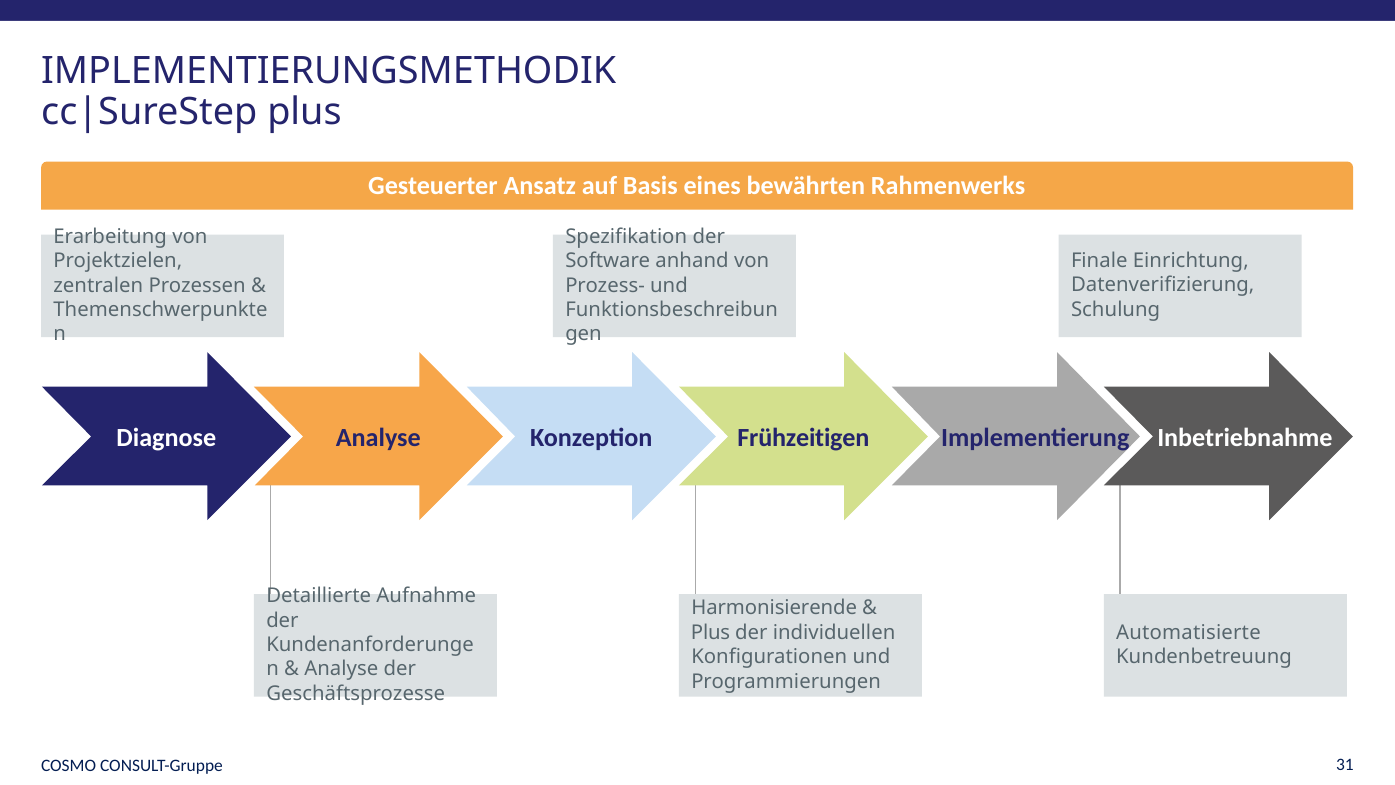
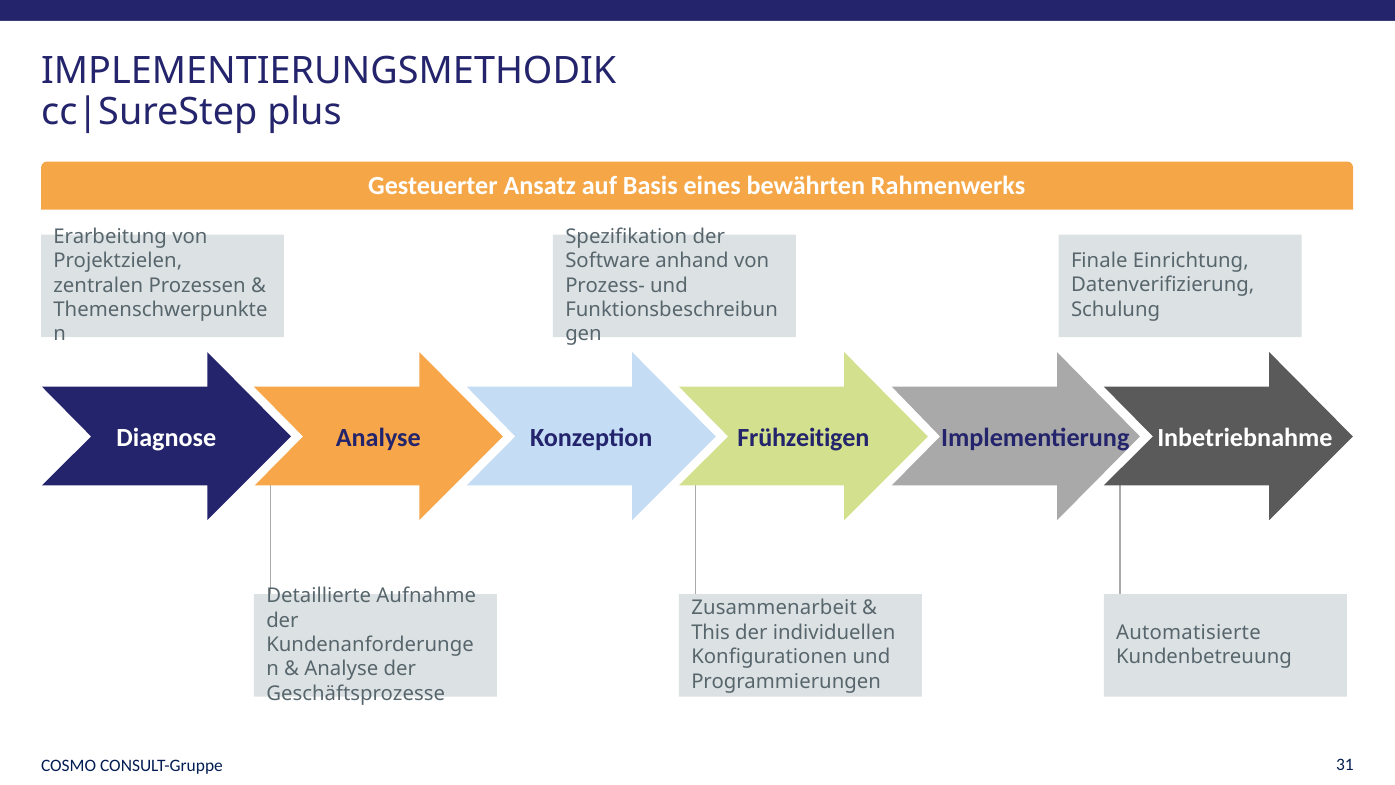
Harmonisierende: Harmonisierende -> Zusammenarbeit (774, 608)
Plus: Plus -> This (711, 632)
